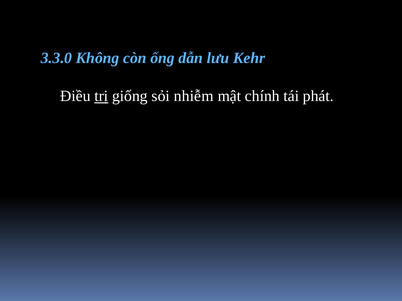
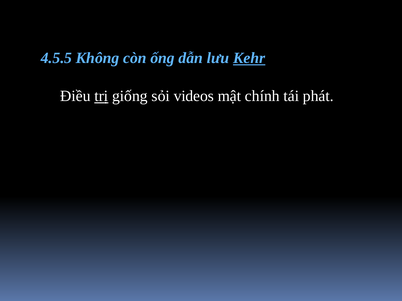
3.3.0: 3.3.0 -> 4.5.5 (56, 58)
Kehr underline: none -> present (249, 58)
nhiễm: nhiễm -> videos (194, 96)
